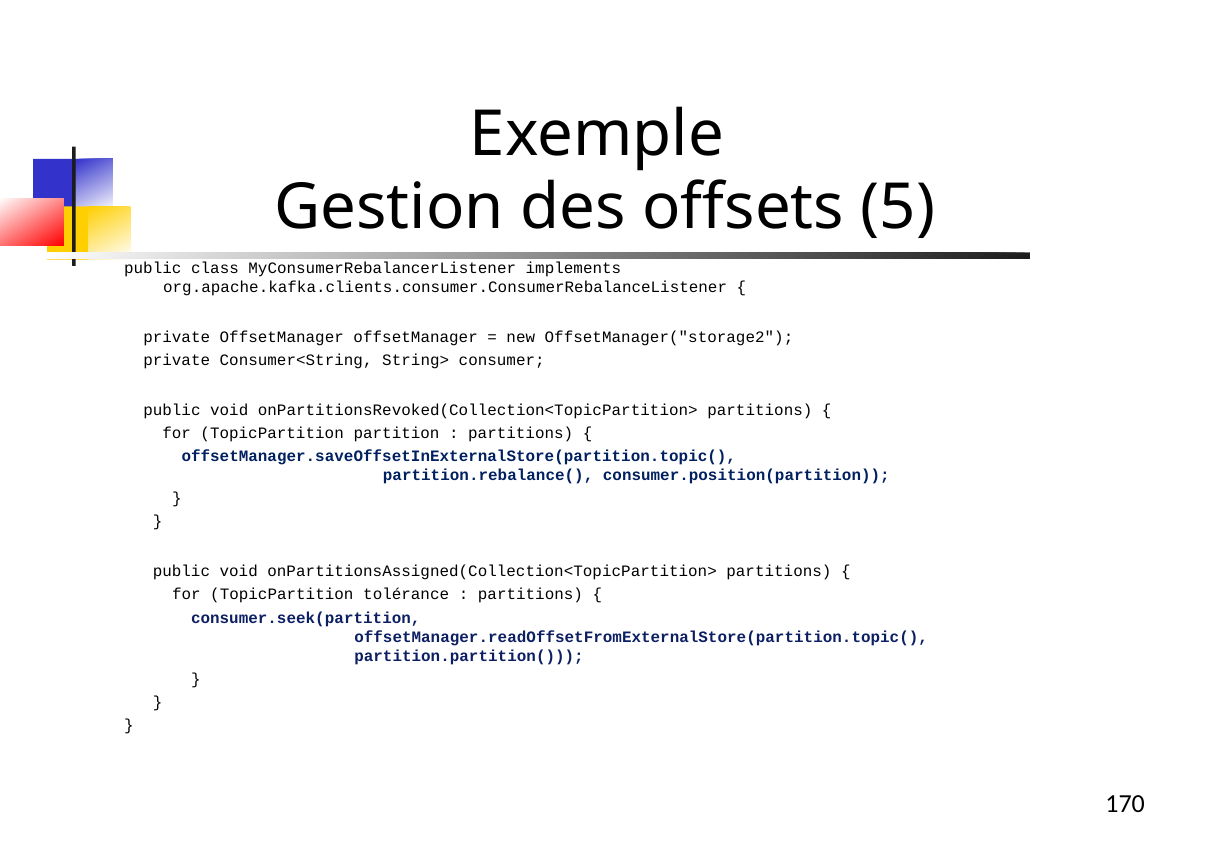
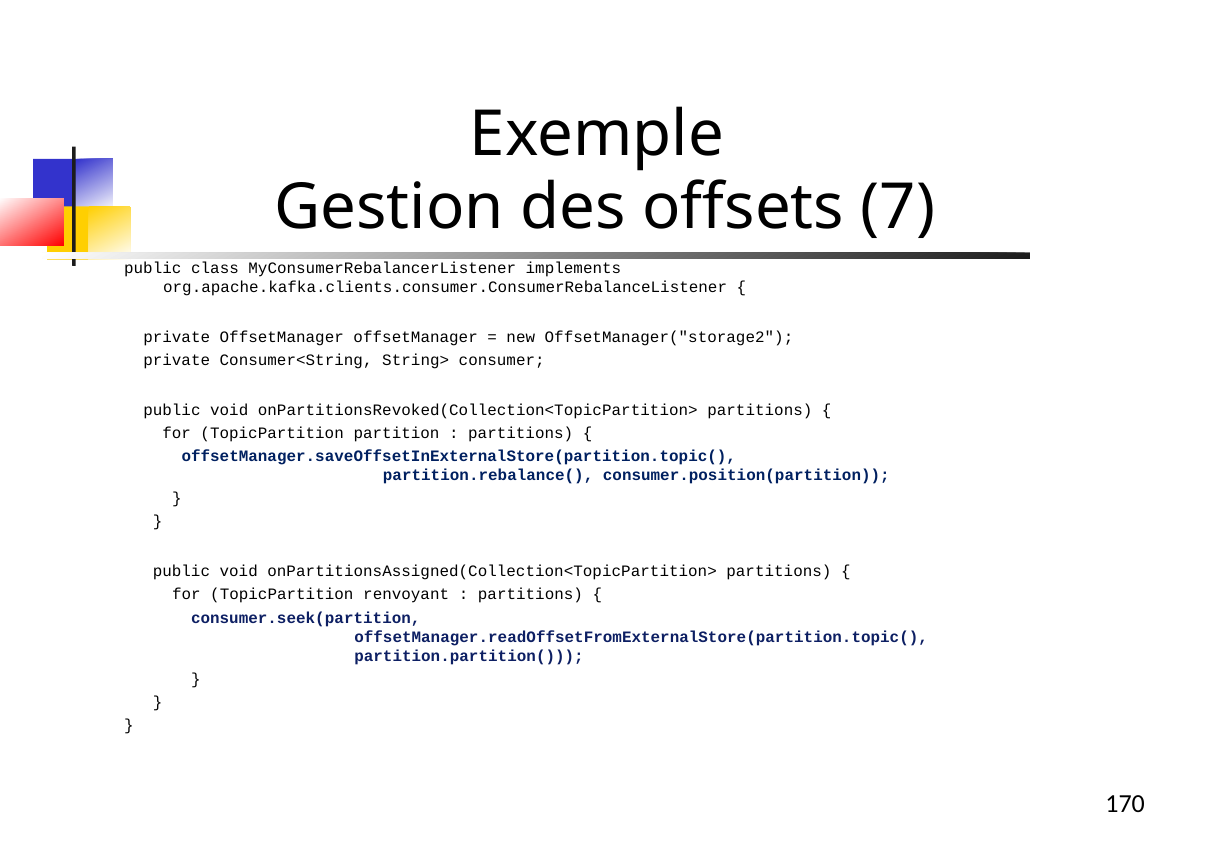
5: 5 -> 7 (898, 208)
tolérance: tolérance -> renvoyant (406, 595)
